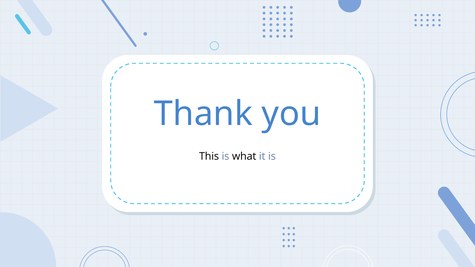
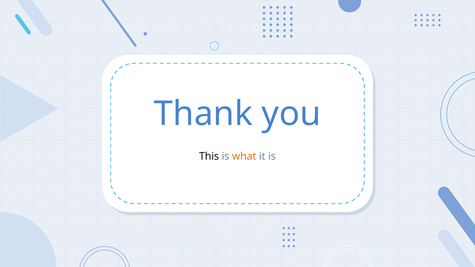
what colour: black -> orange (244, 157)
